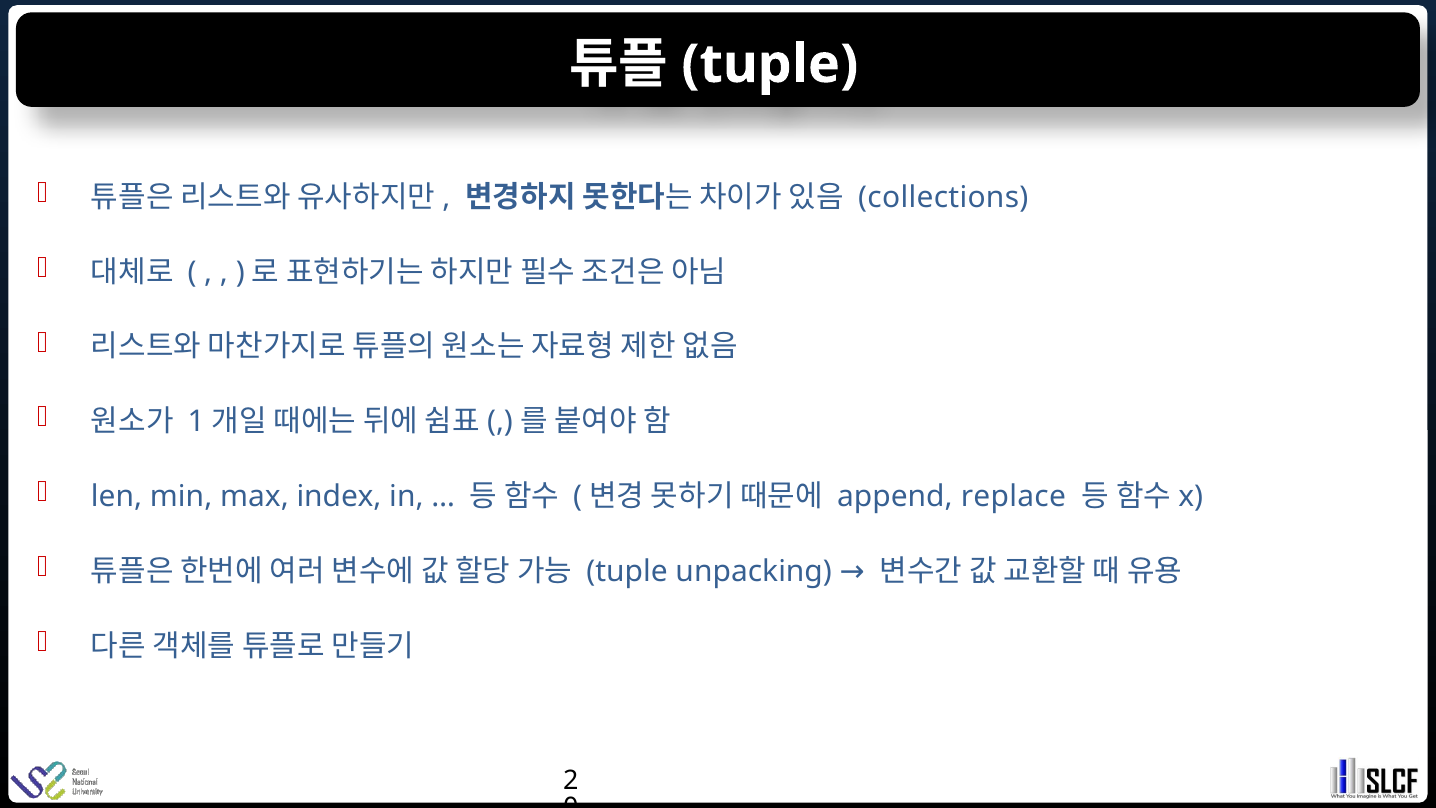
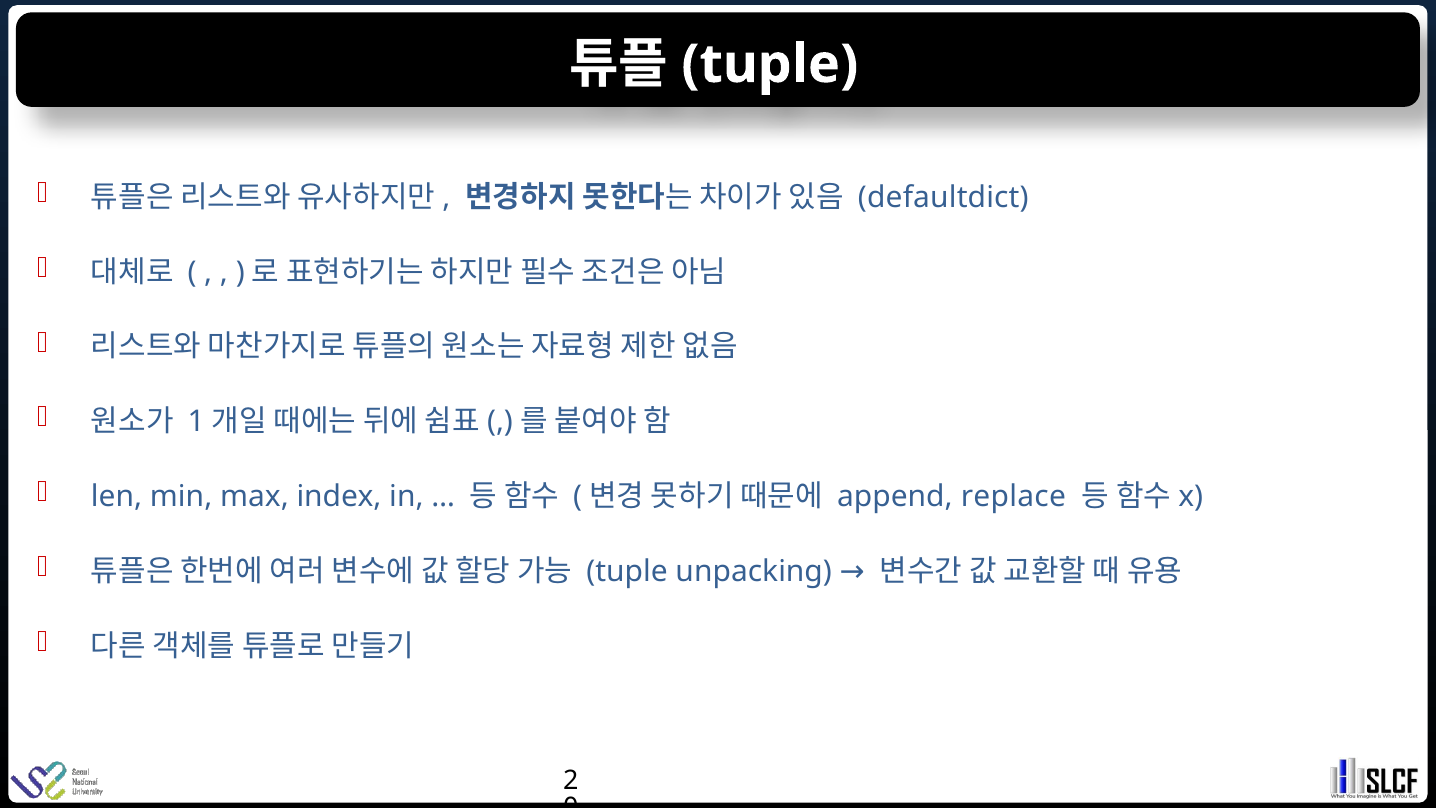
collections: collections -> defaultdict (943, 197)
